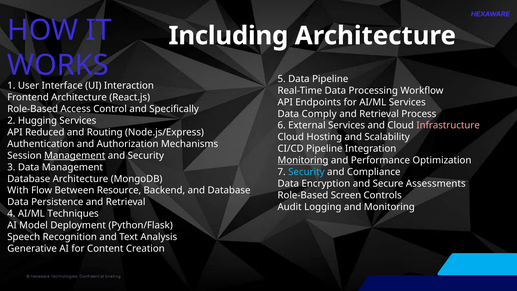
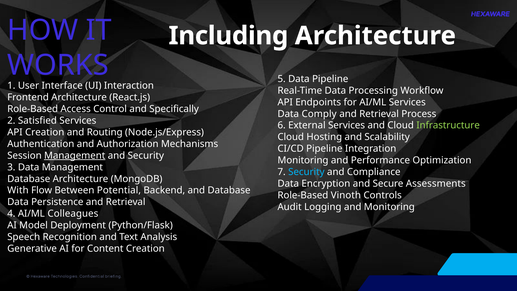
Hugging: Hugging -> Satisfied (37, 121)
Infrastructure colour: pink -> light green (448, 125)
API Reduced: Reduced -> Creation (45, 132)
Monitoring underline: present -> none (303, 160)
Resource: Resource -> Potential (119, 190)
Screen: Screen -> Vinoth (346, 195)
Techniques: Techniques -> Colleagues (73, 214)
